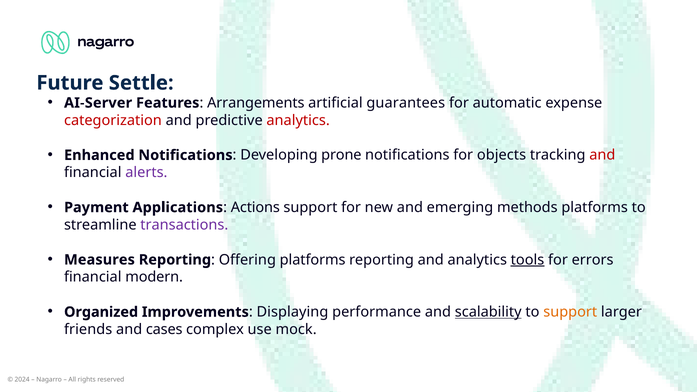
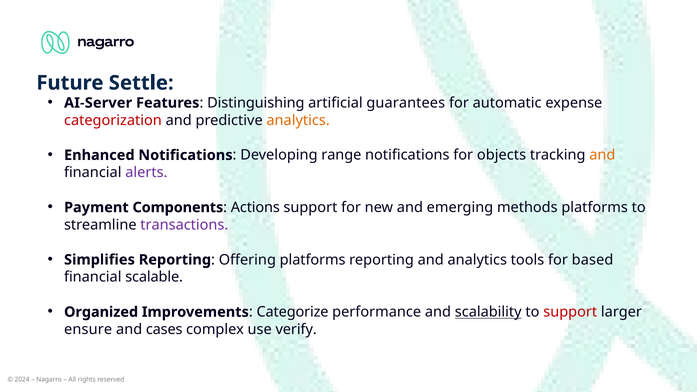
Arrangements: Arrangements -> Distinguishing (256, 103)
analytics colour: red -> orange (298, 120)
prone: prone -> range (341, 155)
and colour: red -> orange (602, 155)
Applications: Applications -> Components (178, 207)
Measures: Measures -> Simplifies (99, 260)
tools underline: present -> none (528, 260)
errors: errors -> based (593, 260)
modern: modern -> scalable (154, 277)
Displaying: Displaying -> Categorize (293, 312)
support colour: orange -> red (570, 312)
friends: friends -> ensure (88, 329)
mock: mock -> verify (296, 329)
